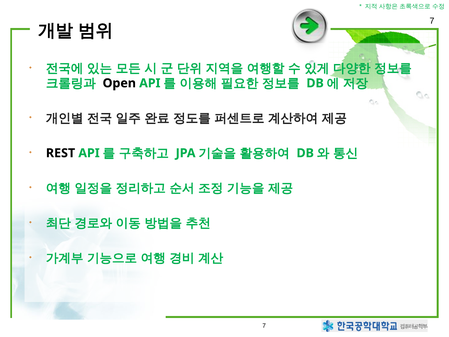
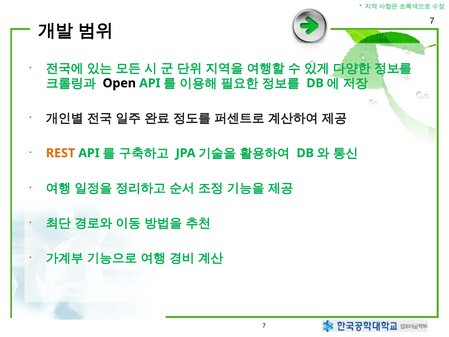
REST colour: black -> orange (61, 153)
